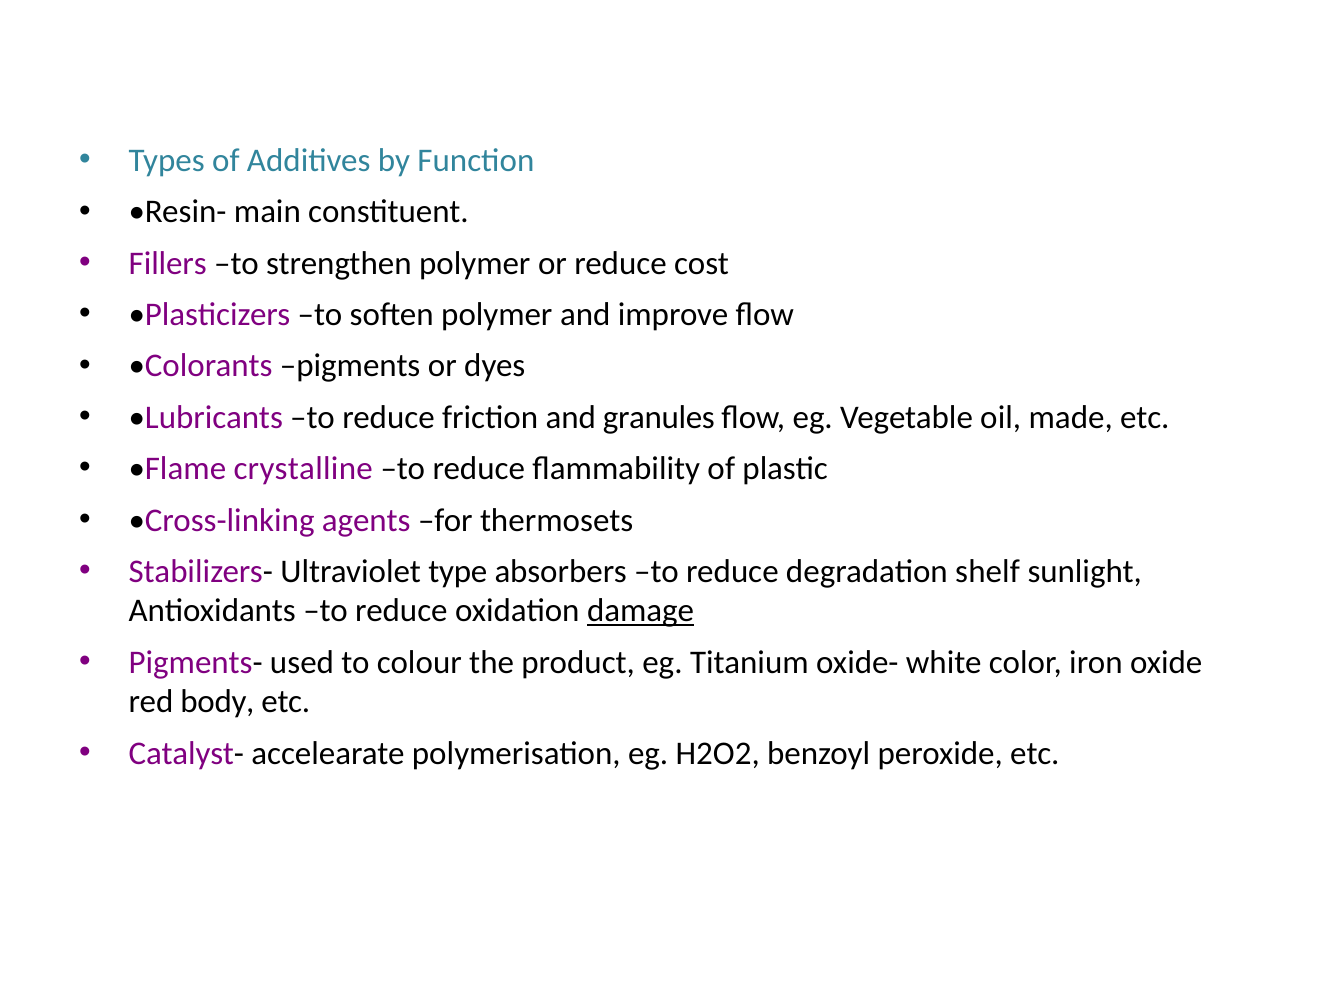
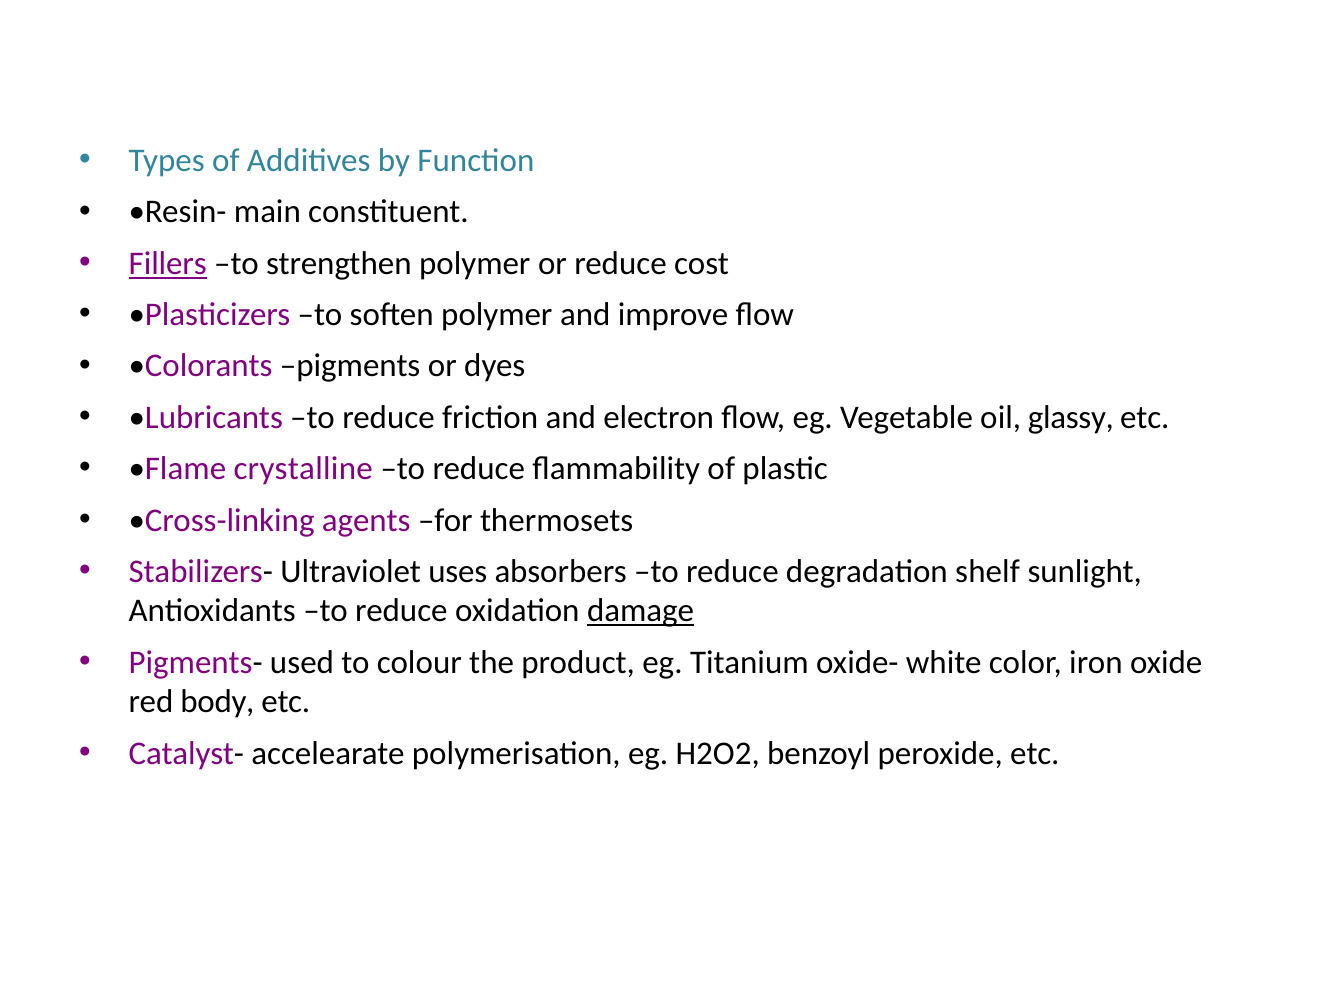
Fillers underline: none -> present (168, 263)
granules: granules -> electron (659, 417)
made: made -> glassy (1071, 417)
type: type -> uses (458, 571)
